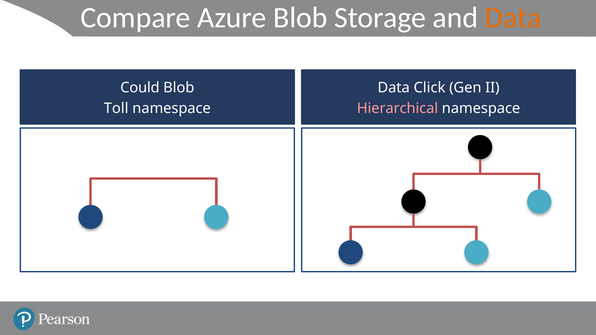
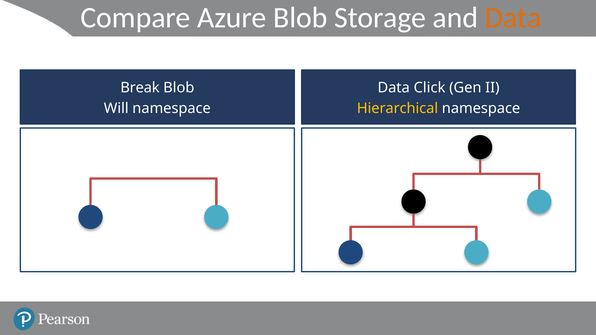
Could: Could -> Break (140, 88)
Toll: Toll -> Will (116, 108)
Hierarchical colour: pink -> yellow (397, 108)
